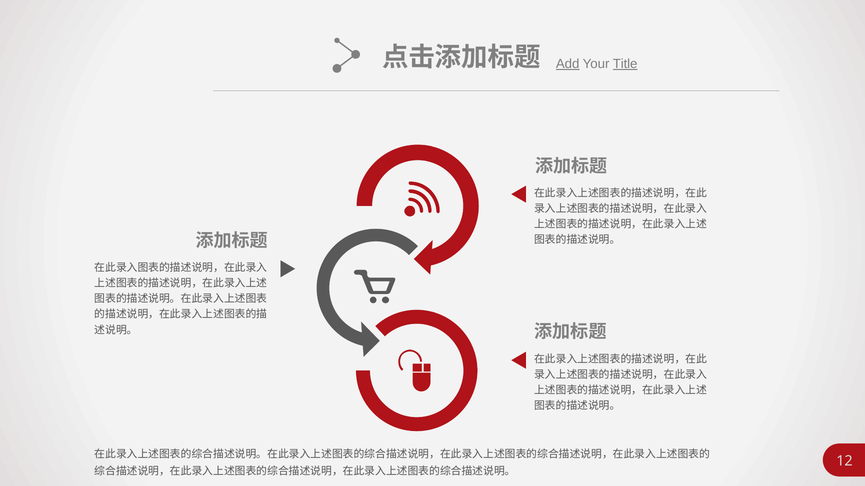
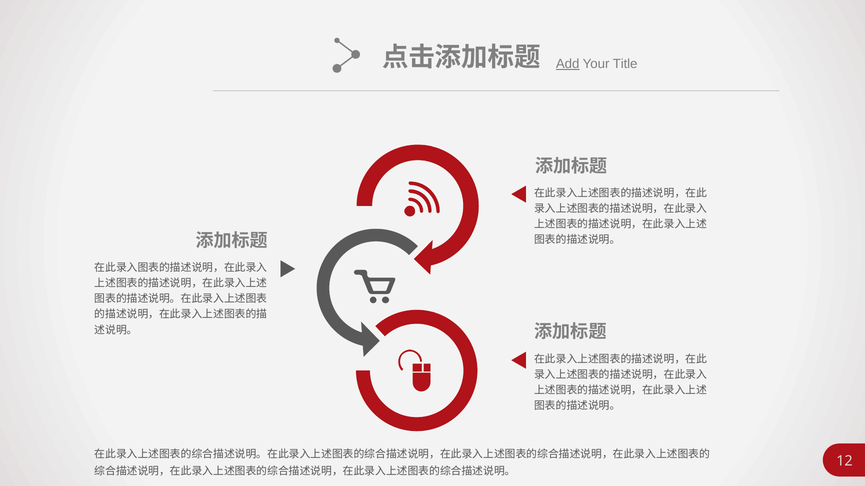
Title underline: present -> none (625, 64)
